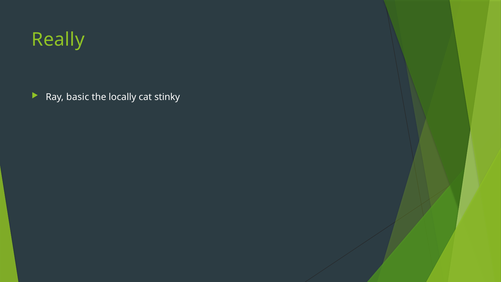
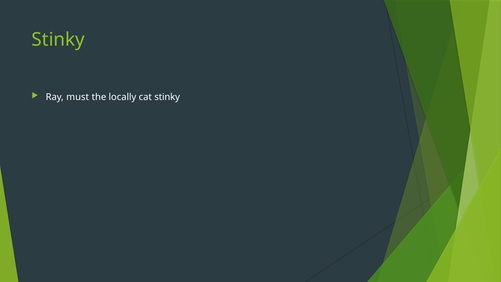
Really: Really -> Stinky (58, 40)
basic: basic -> must (78, 97)
